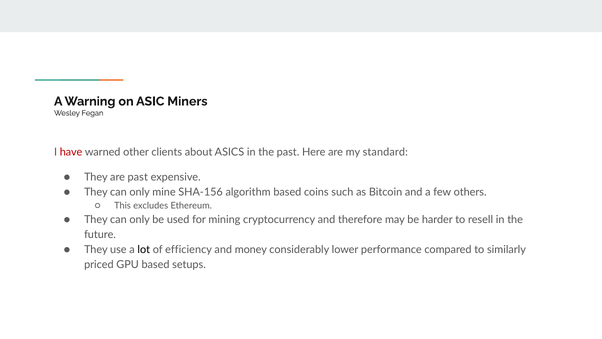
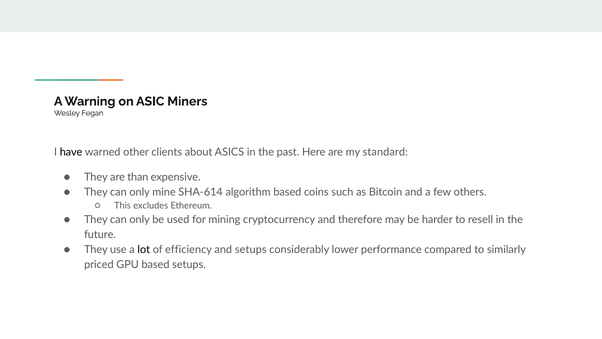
have colour: red -> black (71, 152)
are past: past -> than (138, 177)
SHA-156: SHA-156 -> SHA-614 (201, 192)
and money: money -> setups (251, 249)
